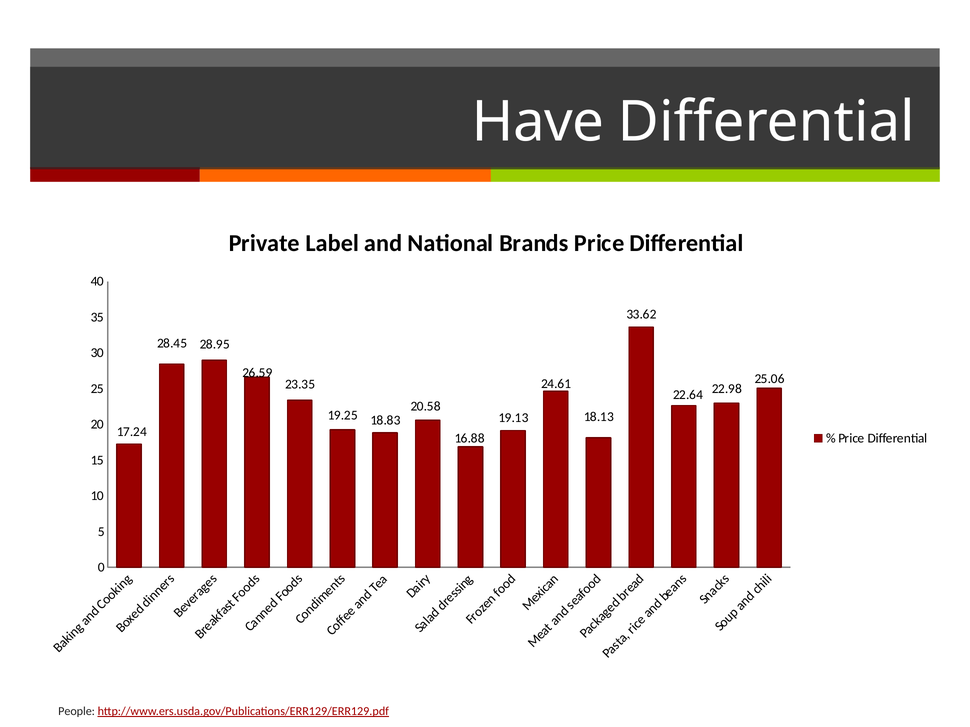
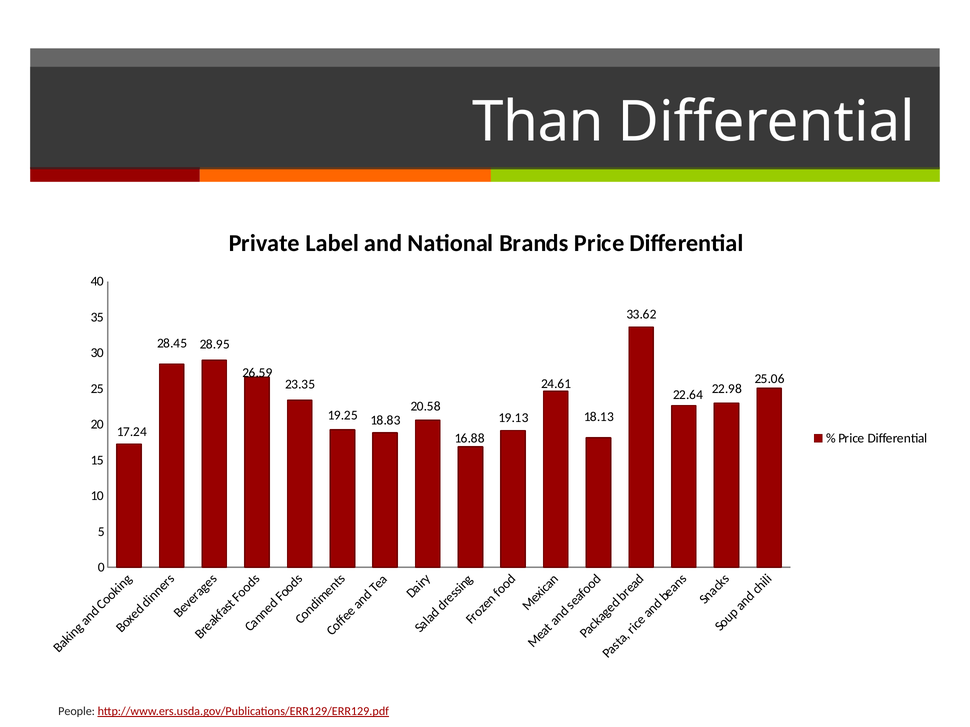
Have: Have -> Than (538, 122)
